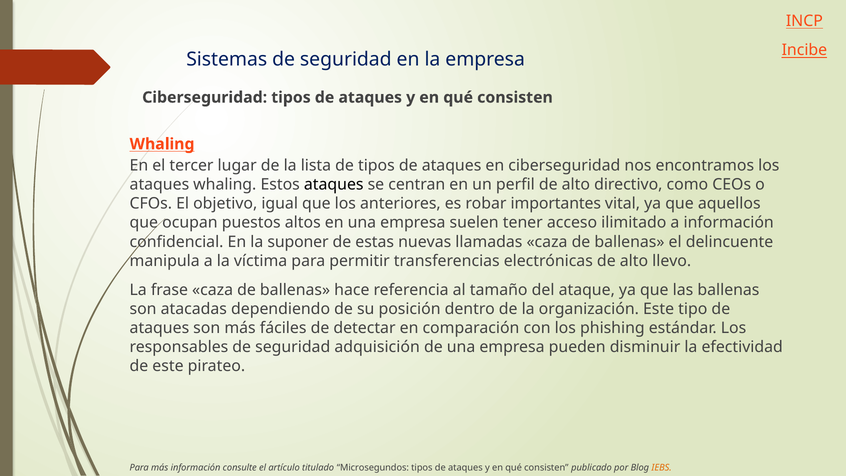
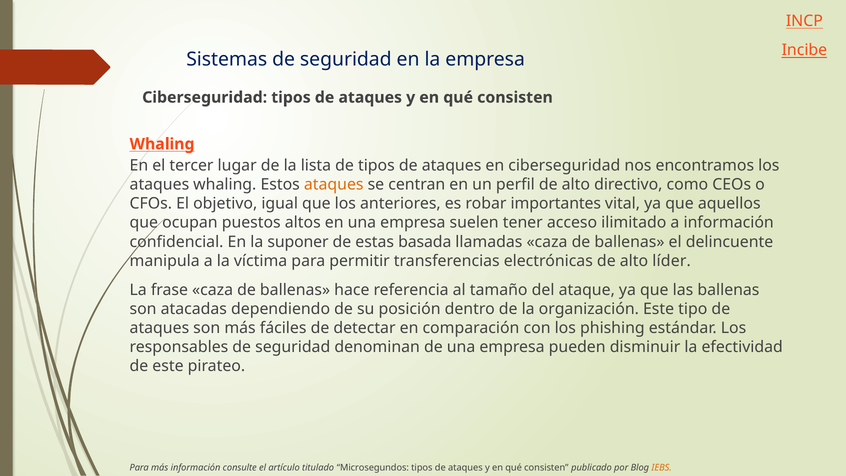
ataques colour: black -> orange (334, 185)
nuevas: nuevas -> basada (425, 242)
llevo: llevo -> líder (672, 261)
adquisición: adquisición -> denominan (377, 347)
